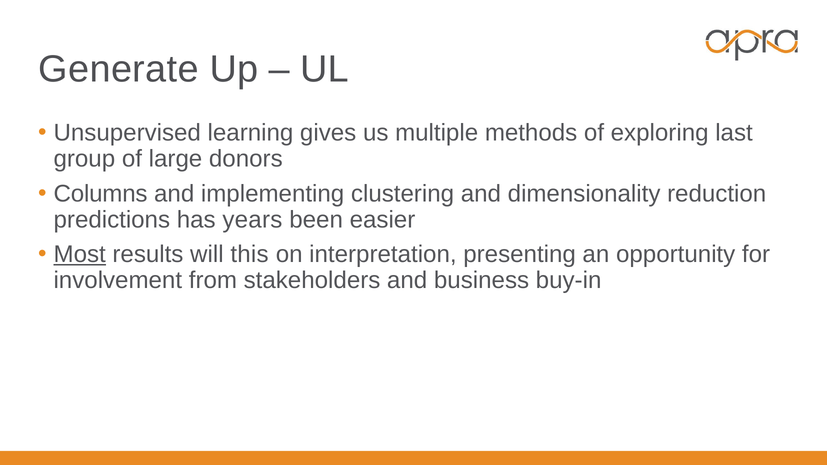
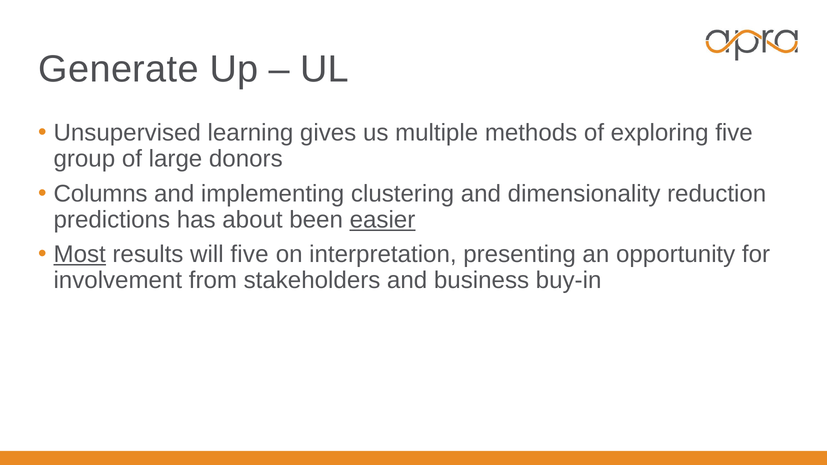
exploring last: last -> five (734, 133)
years: years -> about (252, 220)
easier underline: none -> present (382, 220)
will this: this -> five (250, 254)
